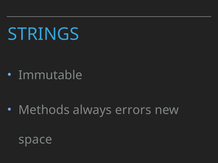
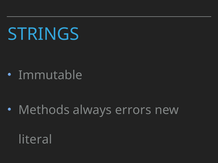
space: space -> literal (35, 140)
